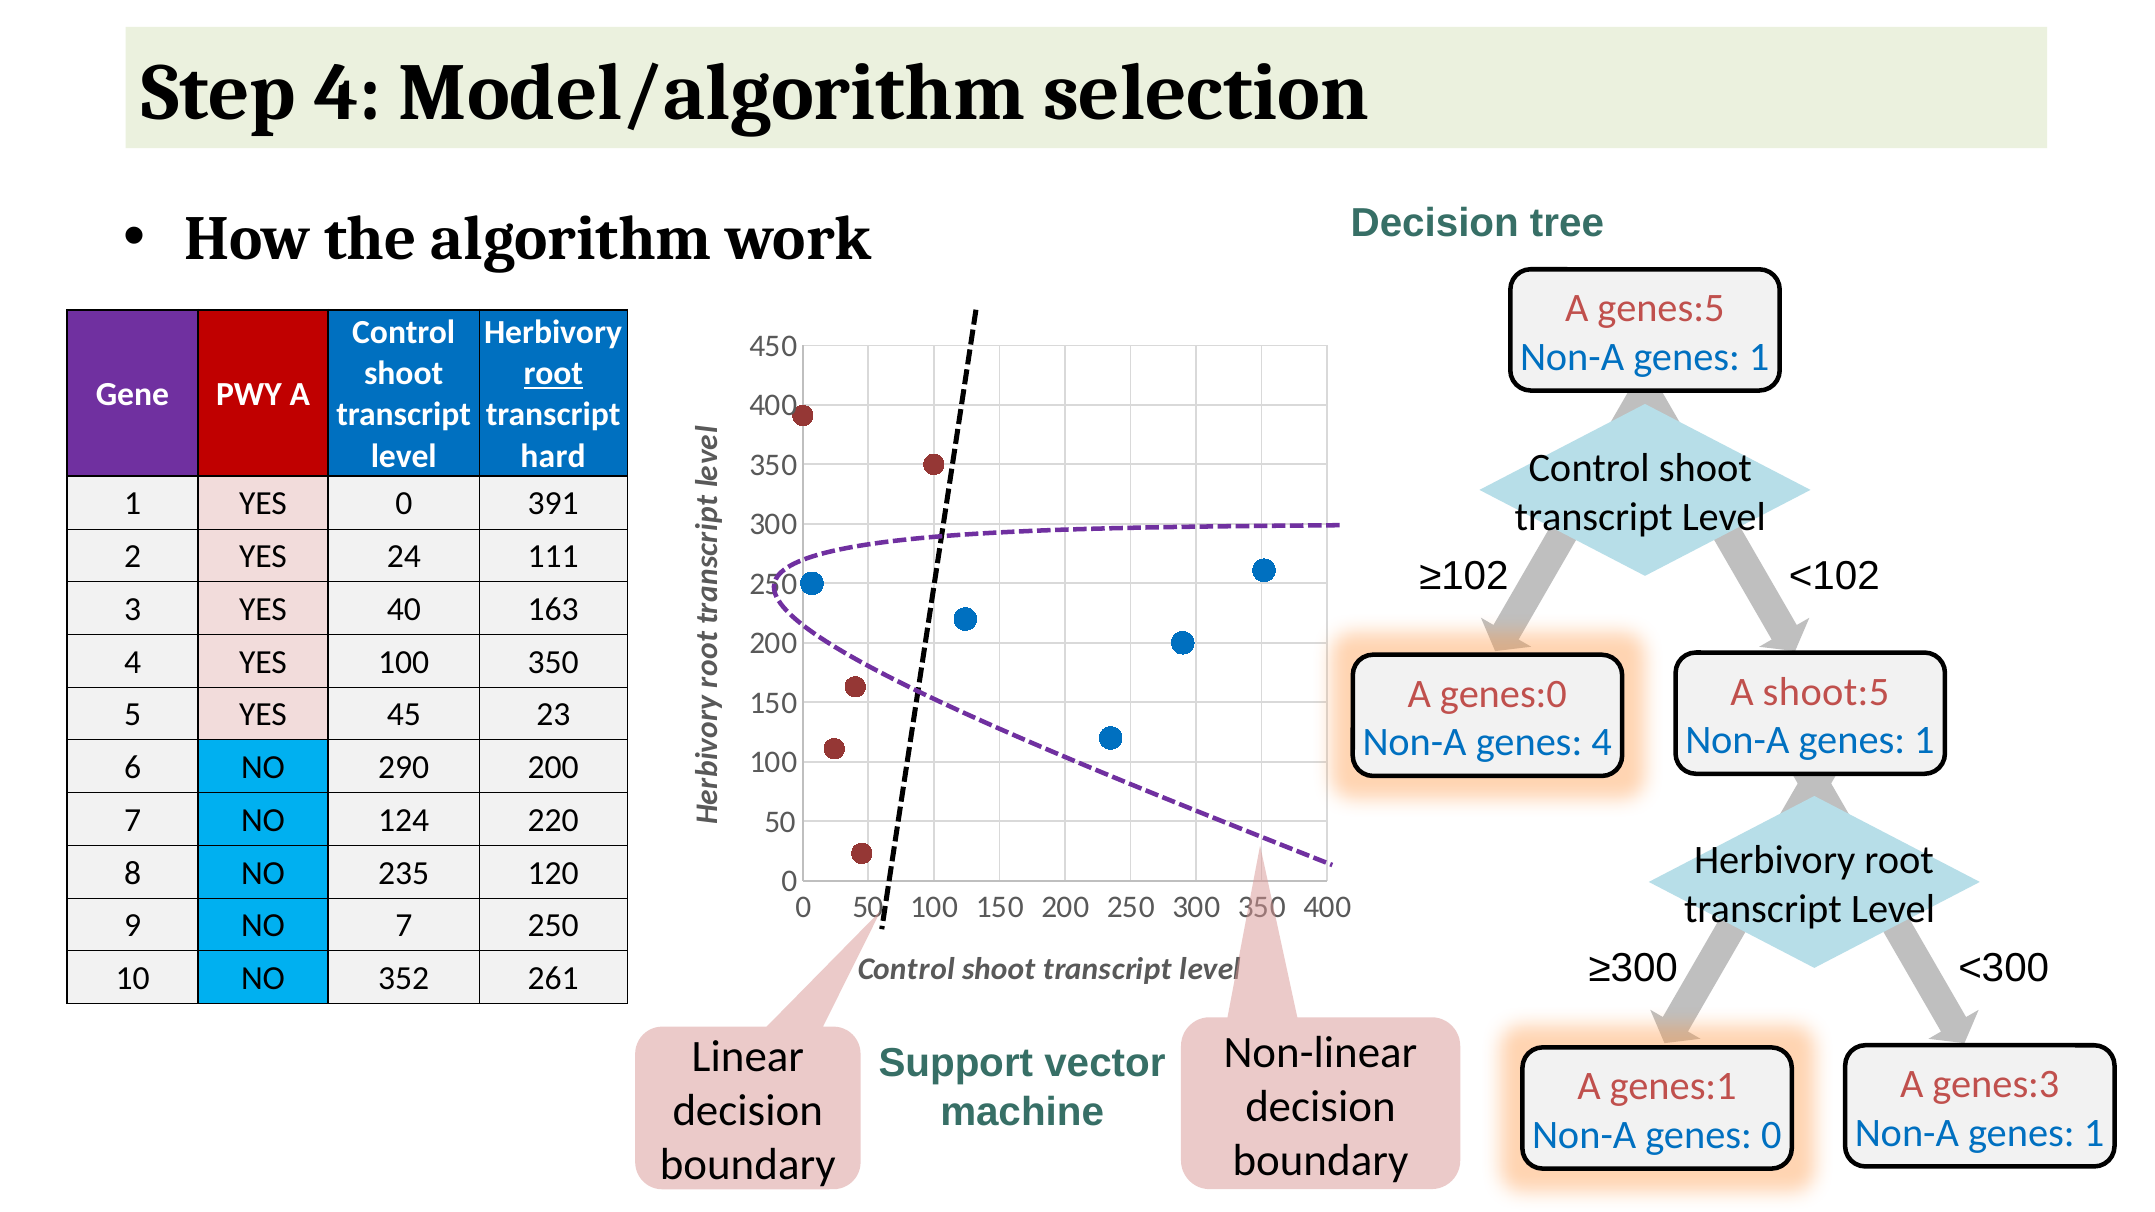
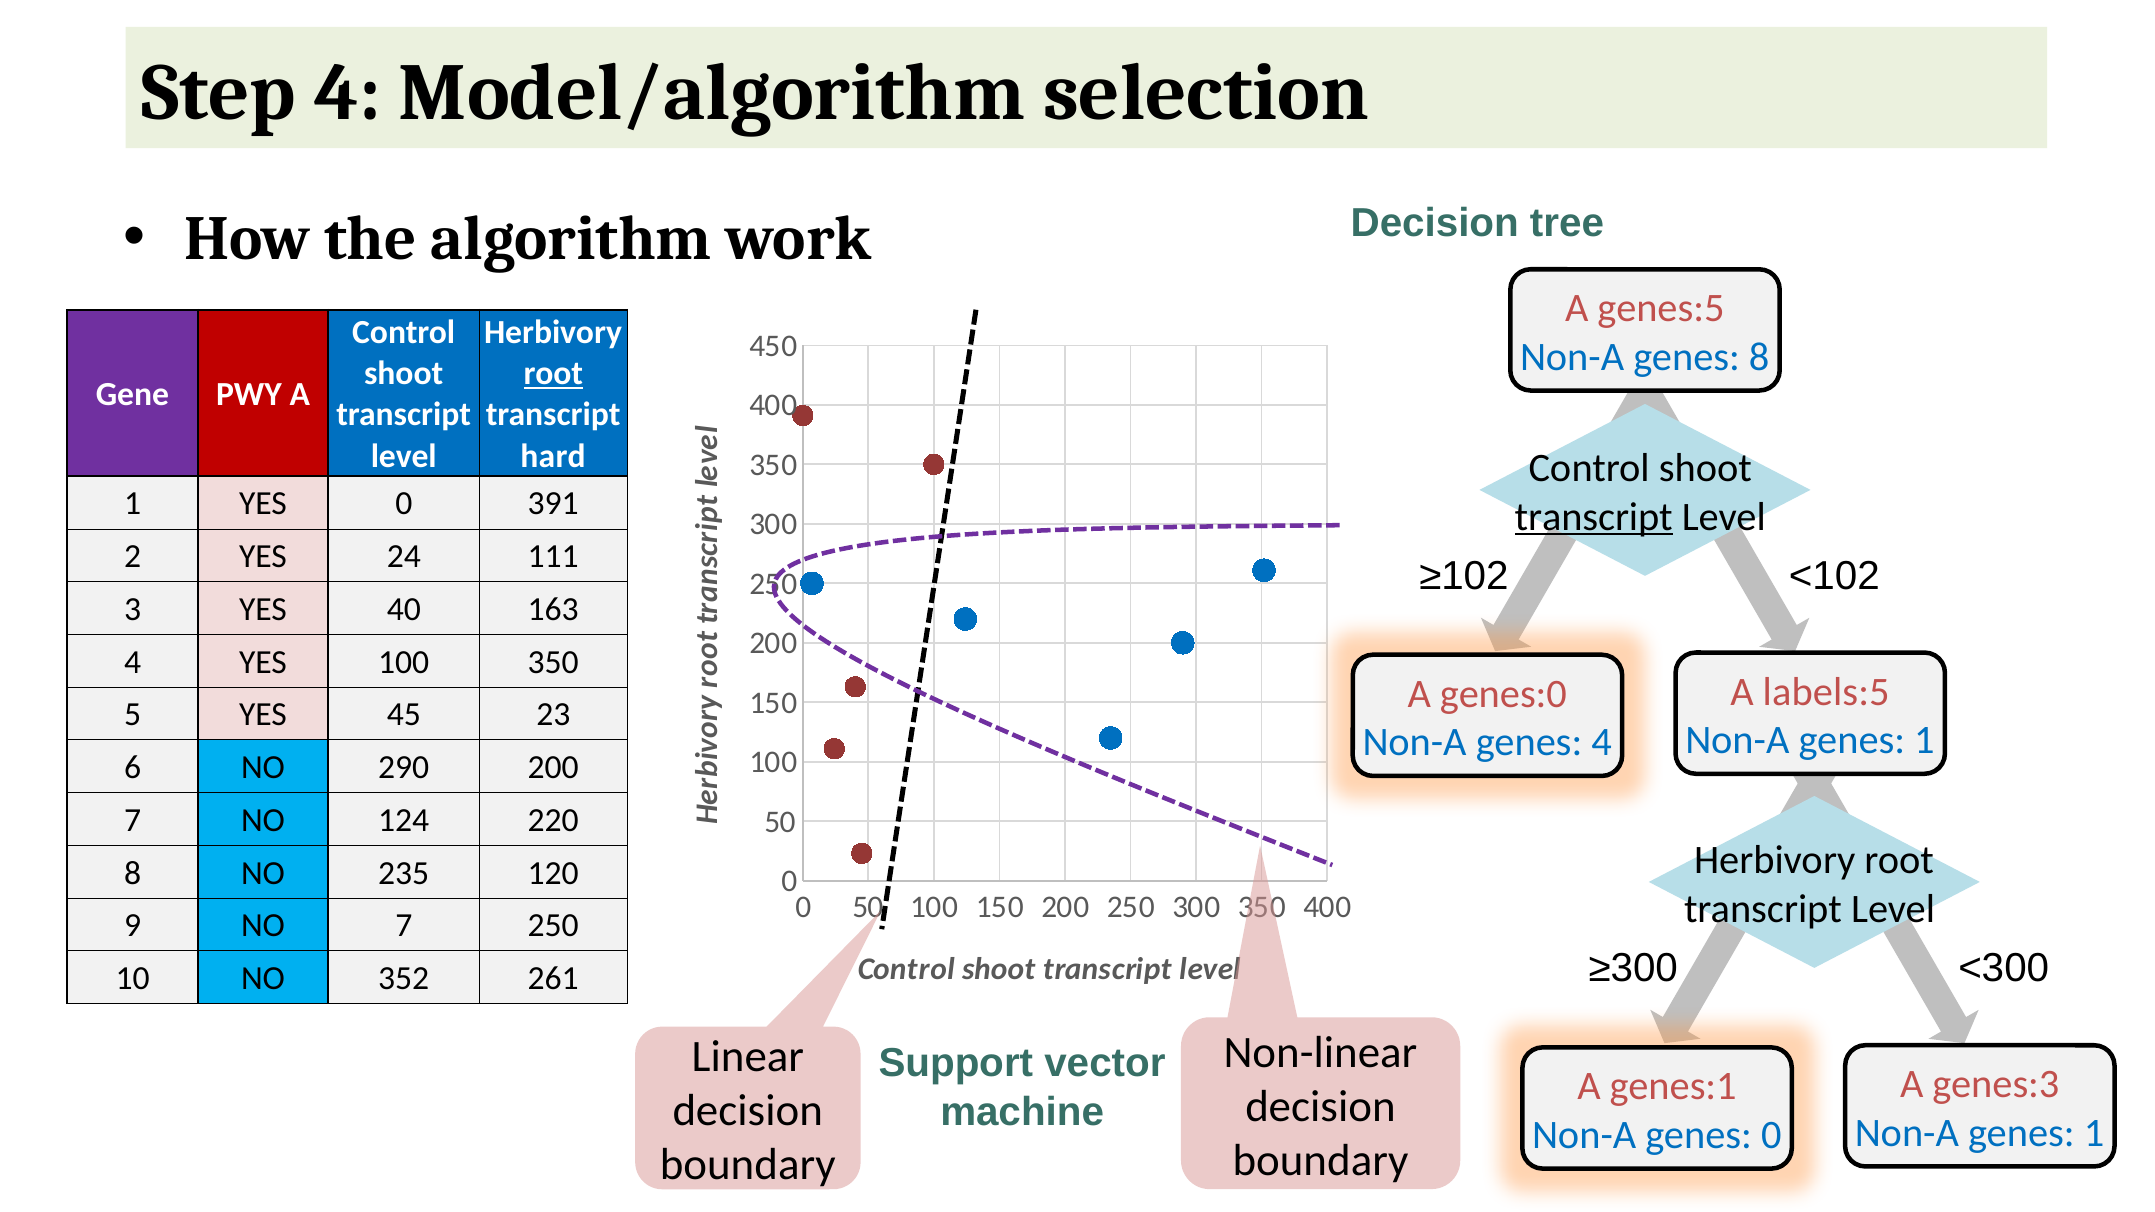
1: 1 -> 8 (1759, 357)
transcript underline: none -> present (1594, 517)
shoot:5: shoot:5 -> labels:5 (1826, 692)
